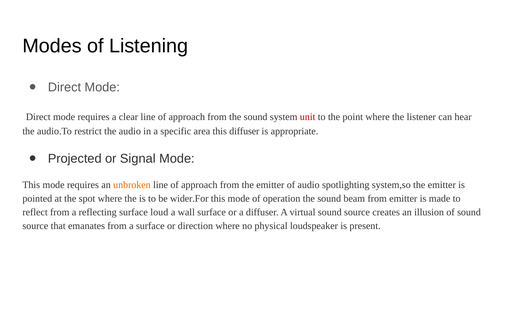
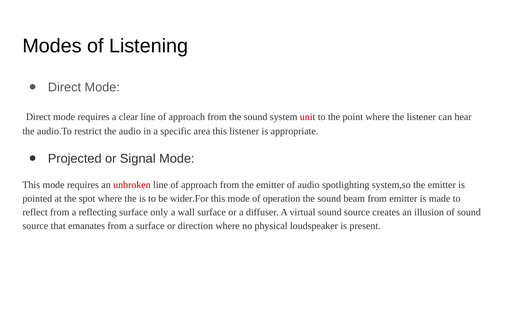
this diffuser: diffuser -> listener (244, 131)
unbroken colour: orange -> red (132, 185)
loud: loud -> only (159, 212)
